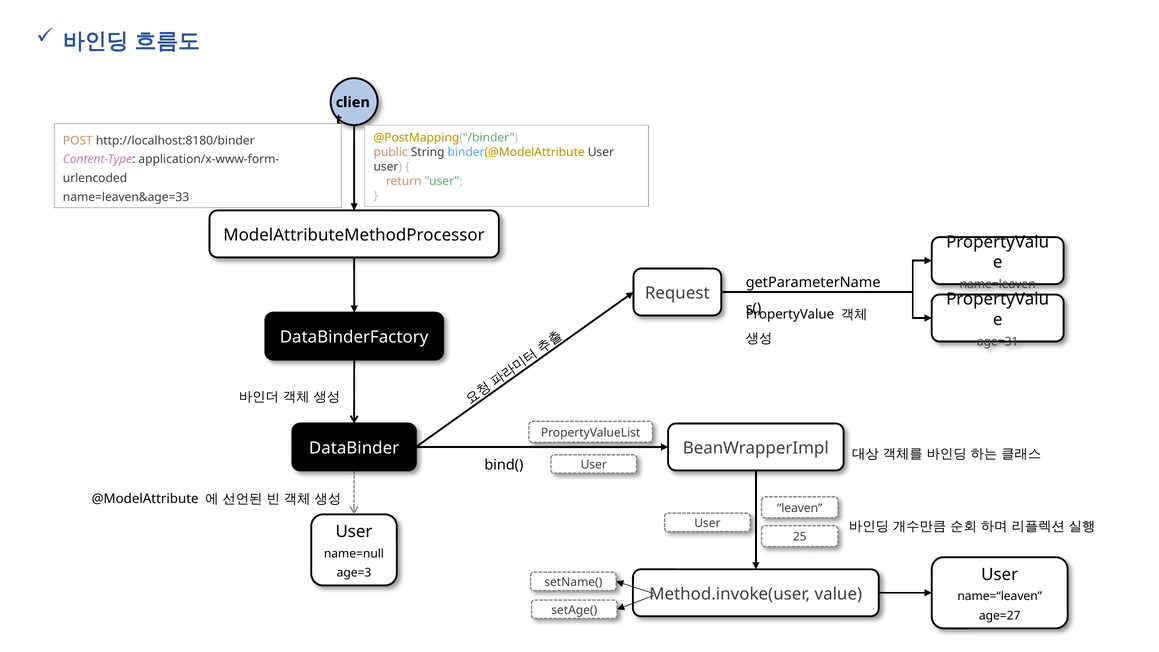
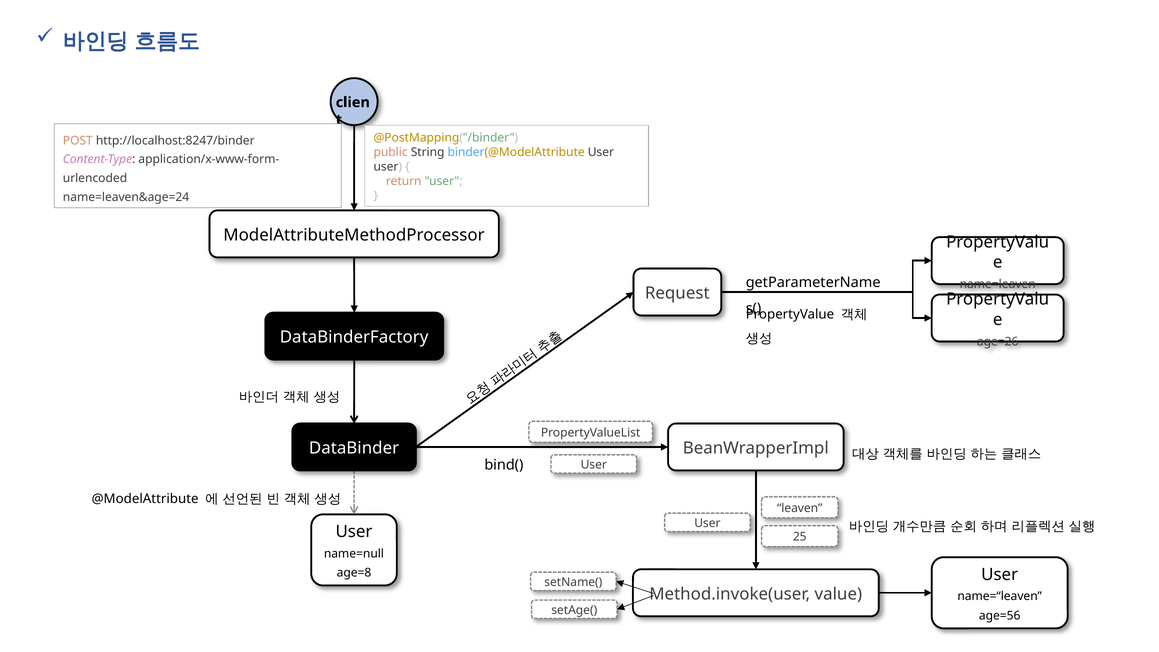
http://localhost:8180/binder: http://localhost:8180/binder -> http://localhost:8247/binder (175, 141)
name=leaven&age=33: name=leaven&age=33 -> name=leaven&age=24 (126, 197)
age=31: age=31 -> age=26 (998, 342)
age=3: age=3 -> age=8 (354, 573)
age=27: age=27 -> age=56 (1000, 616)
